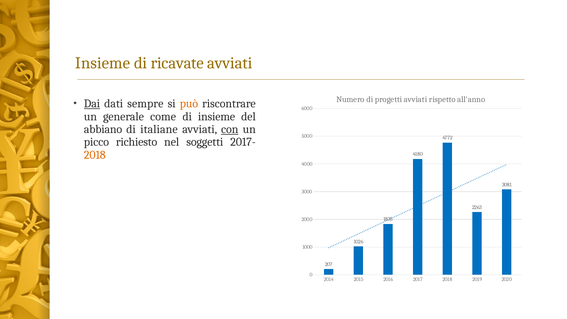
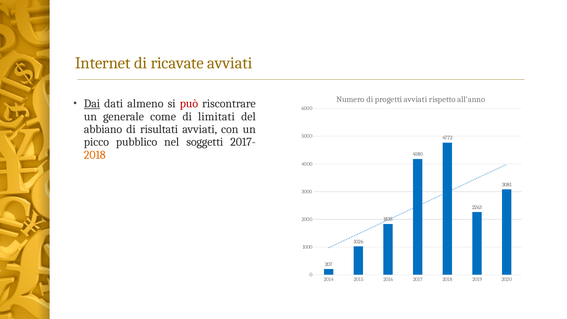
Insieme: Insieme -> Internet (103, 63)
sempre: sempre -> almeno (145, 104)
può colour: orange -> red (189, 104)
di insieme: insieme -> limitati (216, 116)
italiane: italiane -> risultati (159, 129)
con underline: present -> none (230, 129)
richiesto: richiesto -> pubblico (137, 142)
